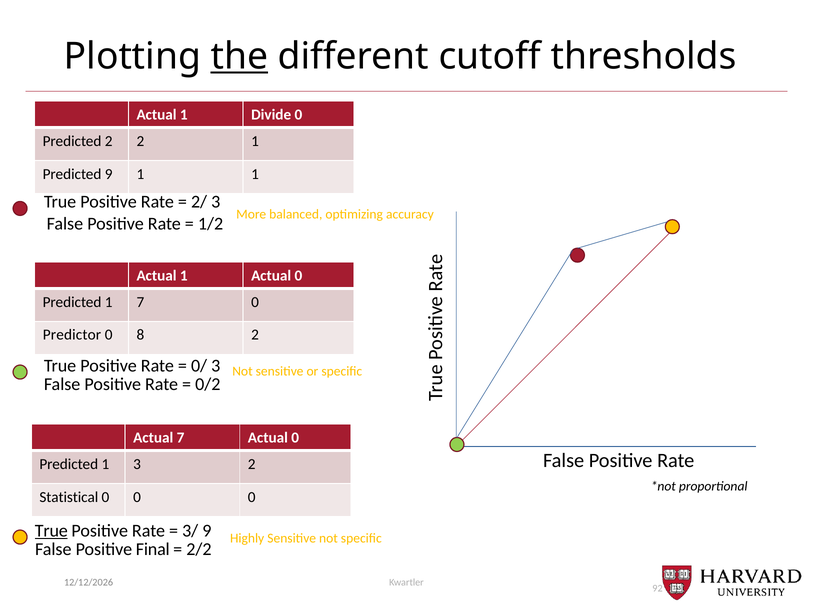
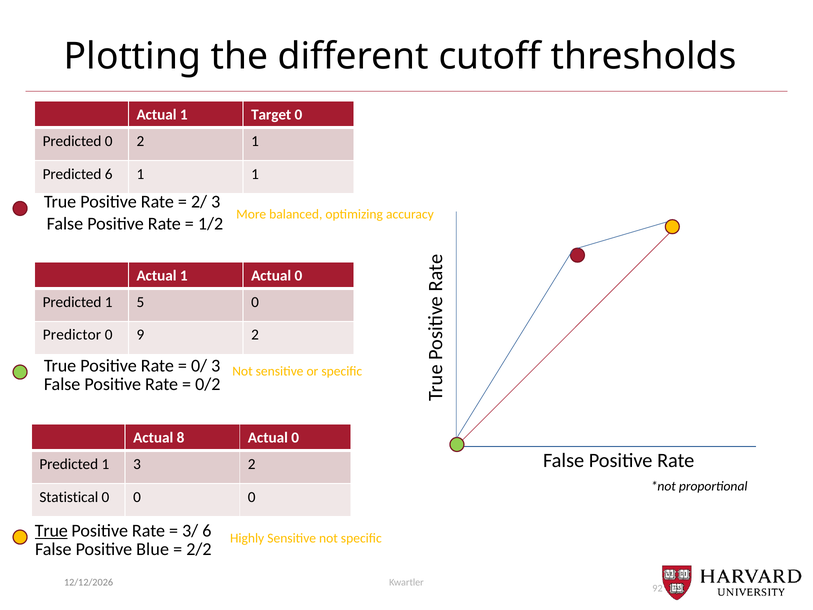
the underline: present -> none (239, 56)
Divide: Divide -> Target (271, 115)
Predicted 2: 2 -> 0 (109, 141)
Predicted 9: 9 -> 6 (109, 174)
1 7: 7 -> 5 (140, 302)
8: 8 -> 9 (140, 335)
Actual 7: 7 -> 8 (181, 438)
3/ 9: 9 -> 6 (207, 530)
Final: Final -> Blue (153, 549)
